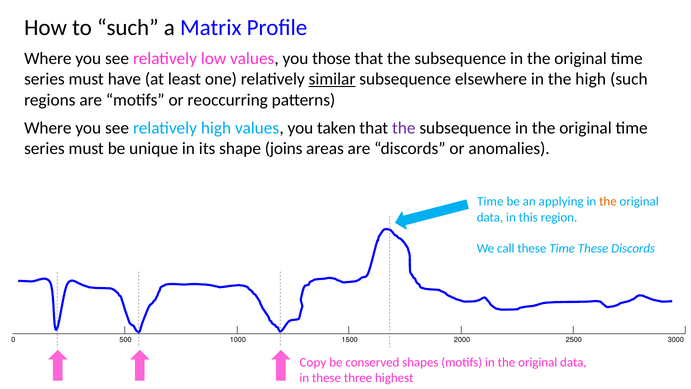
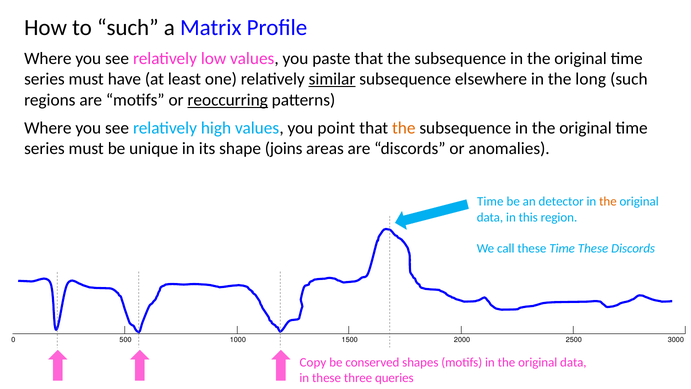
those: those -> paste (331, 58)
the high: high -> long (591, 79)
reoccurring underline: none -> present (228, 100)
taken: taken -> point (336, 128)
the colour: purple -> orange (404, 128)
applying: applying -> detector (561, 202)
highest: highest -> queries (394, 377)
